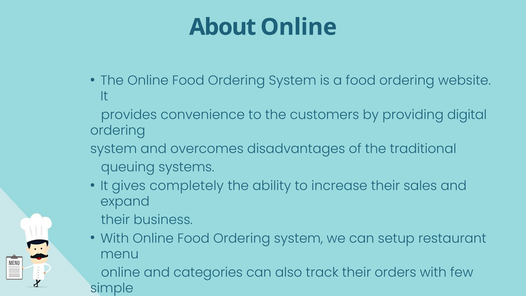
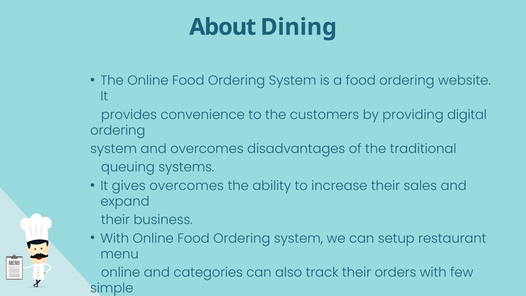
About Online: Online -> Dining (299, 27)
gives completely: completely -> overcomes (187, 186)
